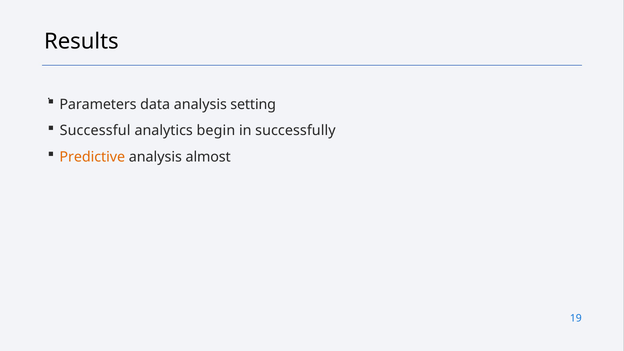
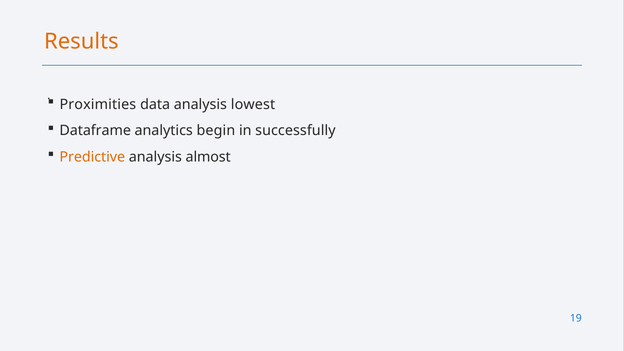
Results colour: black -> orange (81, 42)
Parameters: Parameters -> Proximities (98, 104)
setting: setting -> lowest (253, 104)
Successful: Successful -> Dataframe (95, 131)
